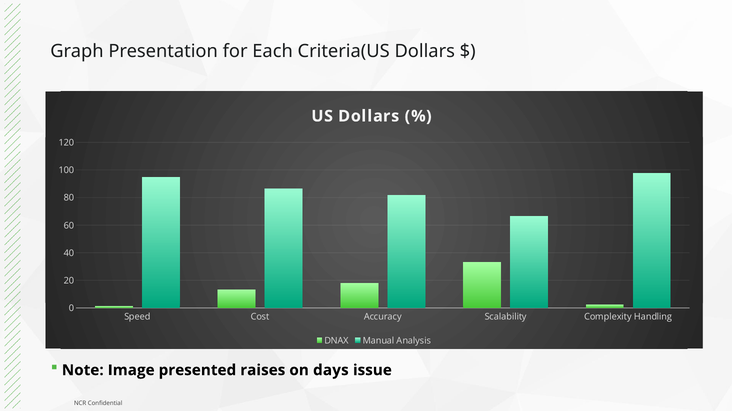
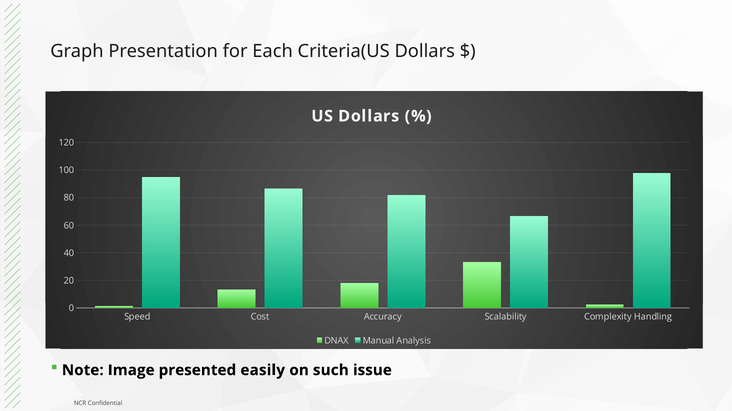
raises: raises -> easily (263, 371)
days: days -> such (331, 371)
